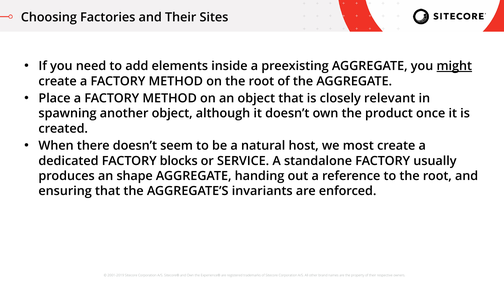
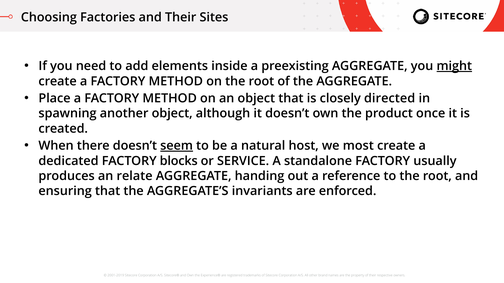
relevant: relevant -> directed (390, 99)
seem underline: none -> present (177, 146)
shape: shape -> relate (135, 176)
